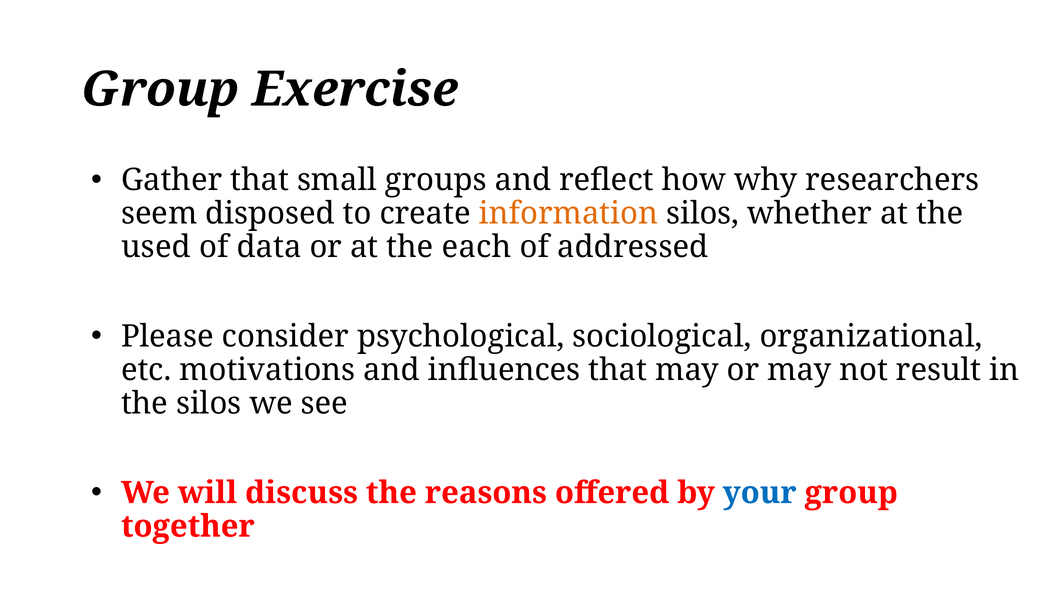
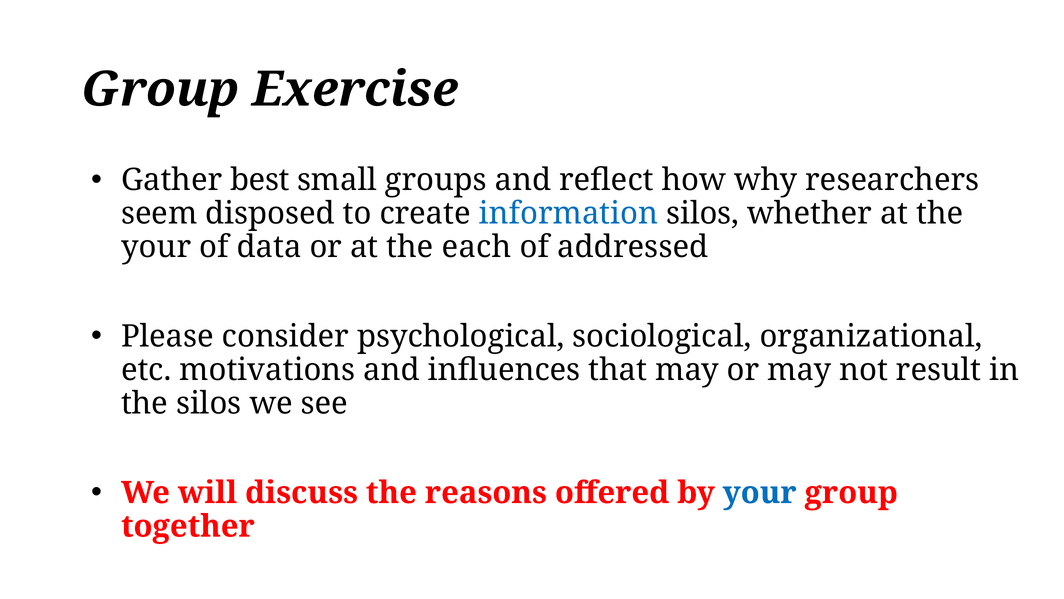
Gather that: that -> best (260, 180)
information colour: orange -> blue (569, 213)
used: used -> your (156, 247)
